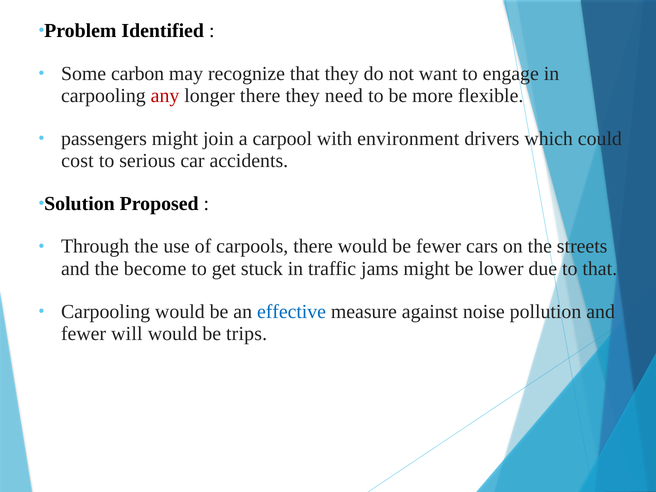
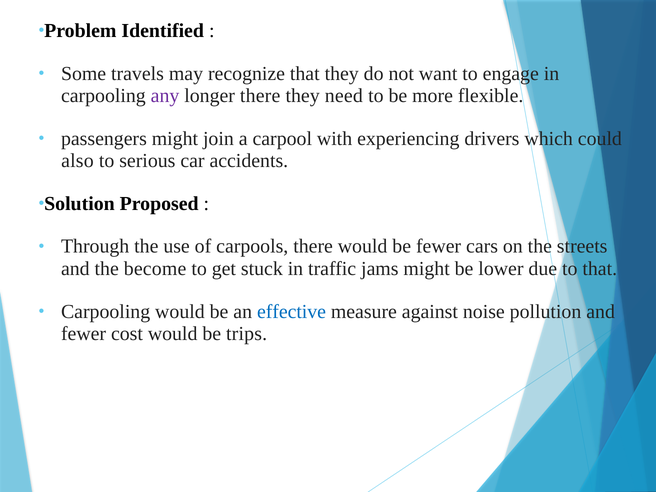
carbon: carbon -> travels (138, 73)
any colour: red -> purple (165, 96)
environment: environment -> experiencing (408, 138)
cost: cost -> also (77, 161)
will: will -> cost (127, 334)
